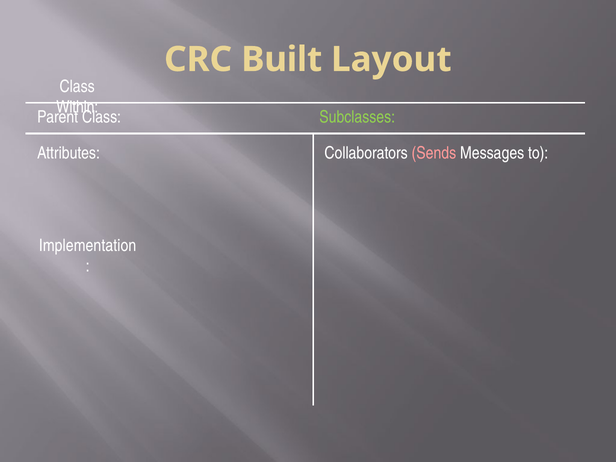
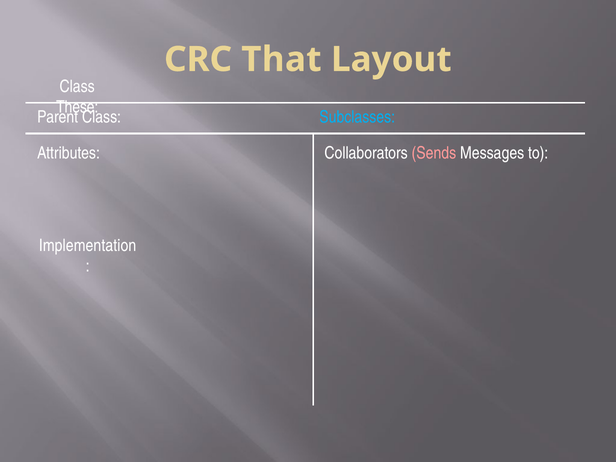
Built: Built -> That (281, 59)
Within: Within -> These (77, 107)
Subclasses colour: light green -> light blue (357, 117)
